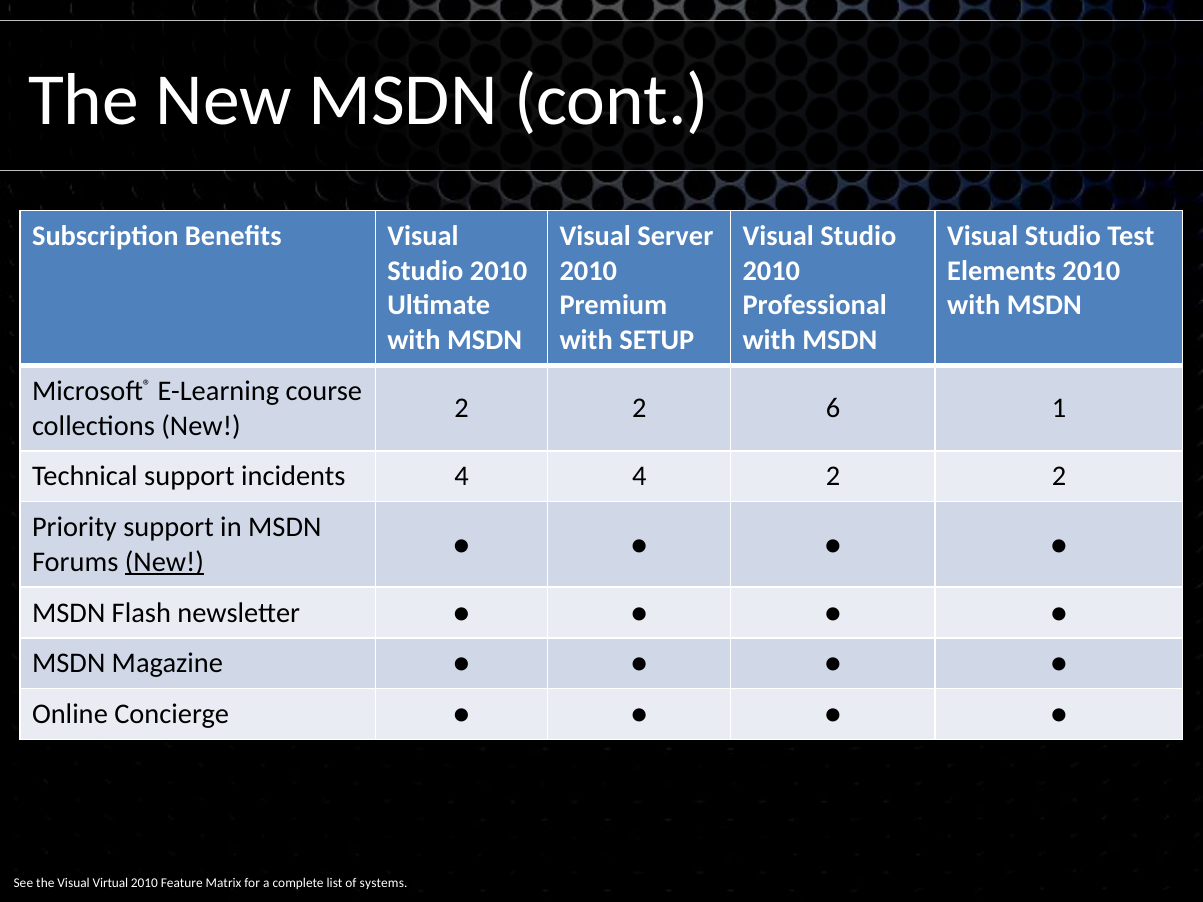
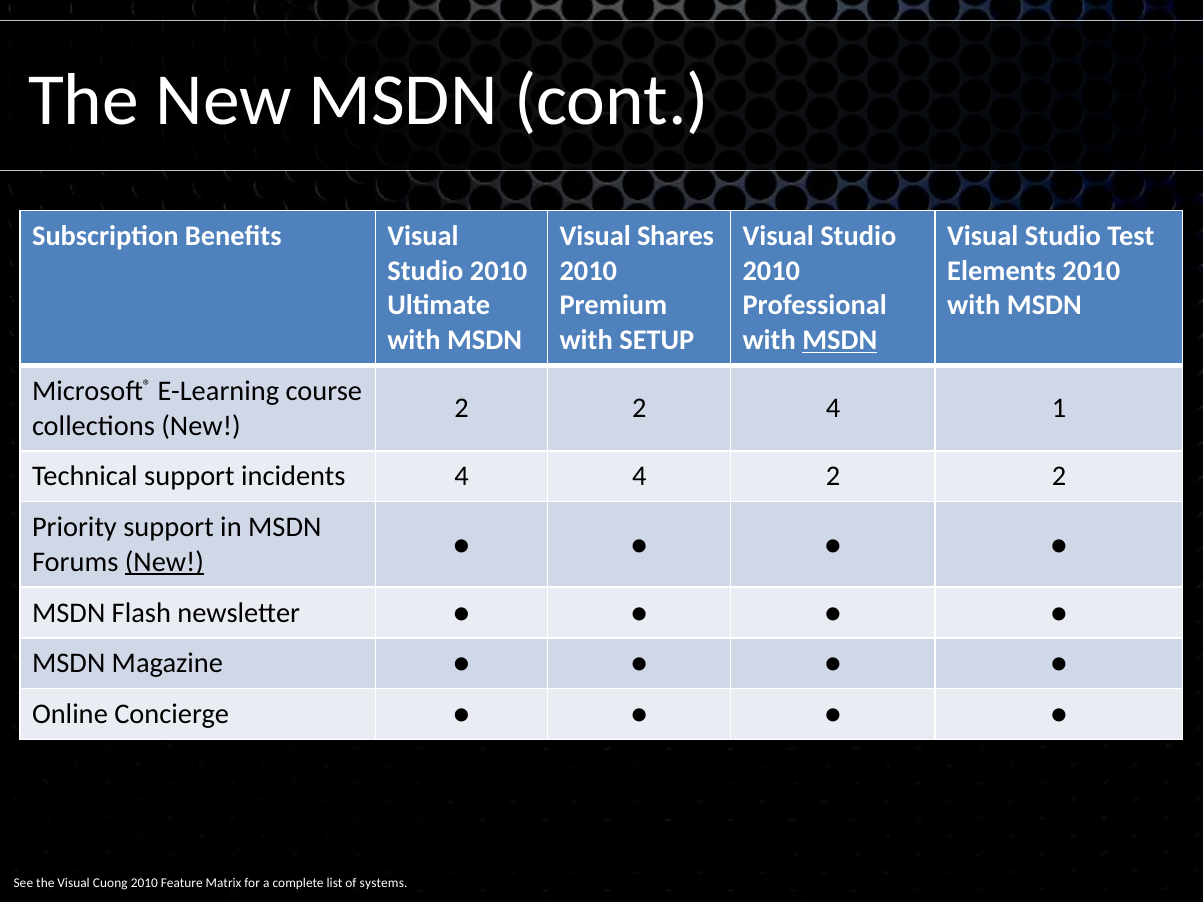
Server: Server -> Shares (676, 236)
MSDN underline: none -> present (840, 340)
2 6: 6 -> 4 (833, 409)
Virtual: Virtual -> Cuong (110, 883)
